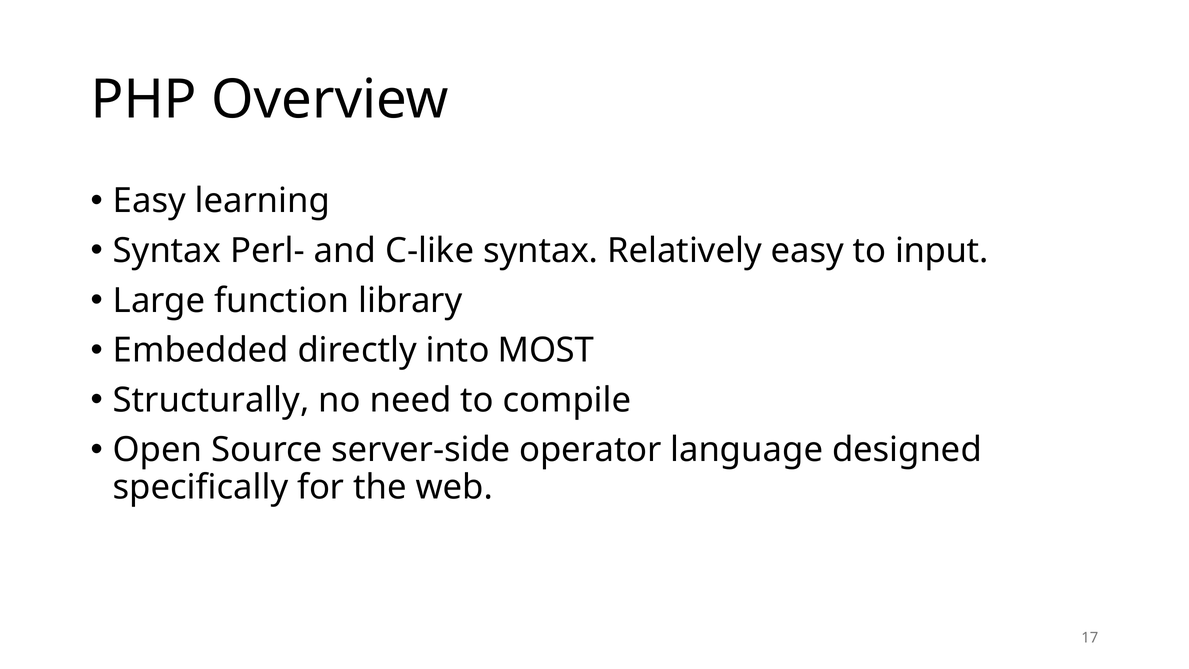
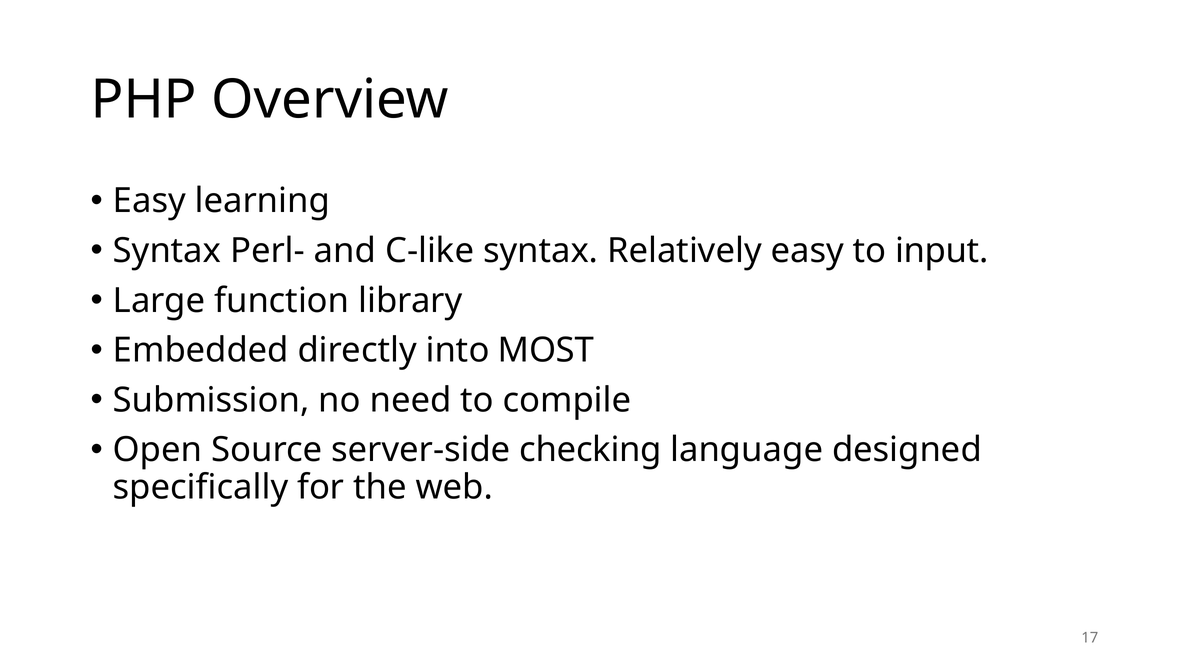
Structurally: Structurally -> Submission (211, 400)
operator: operator -> checking (591, 450)
